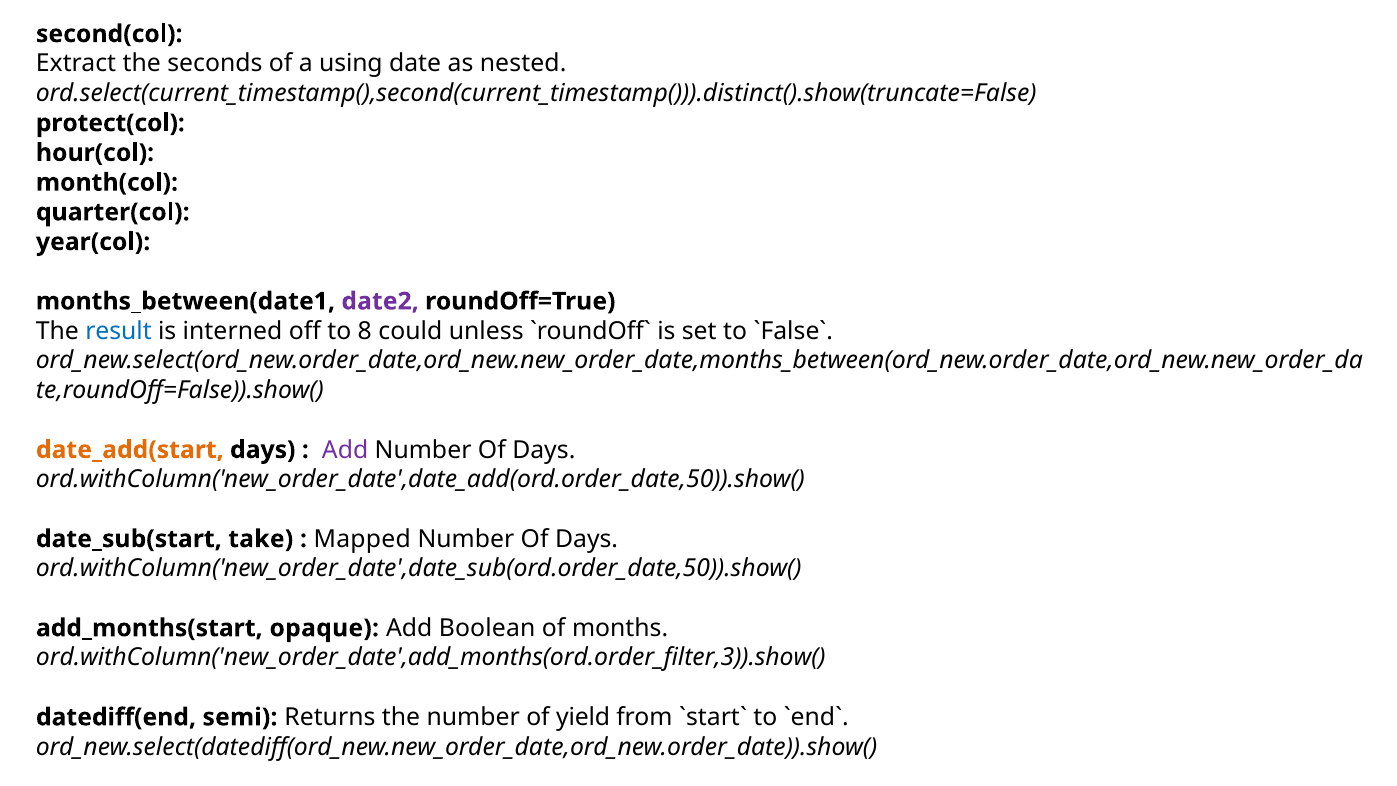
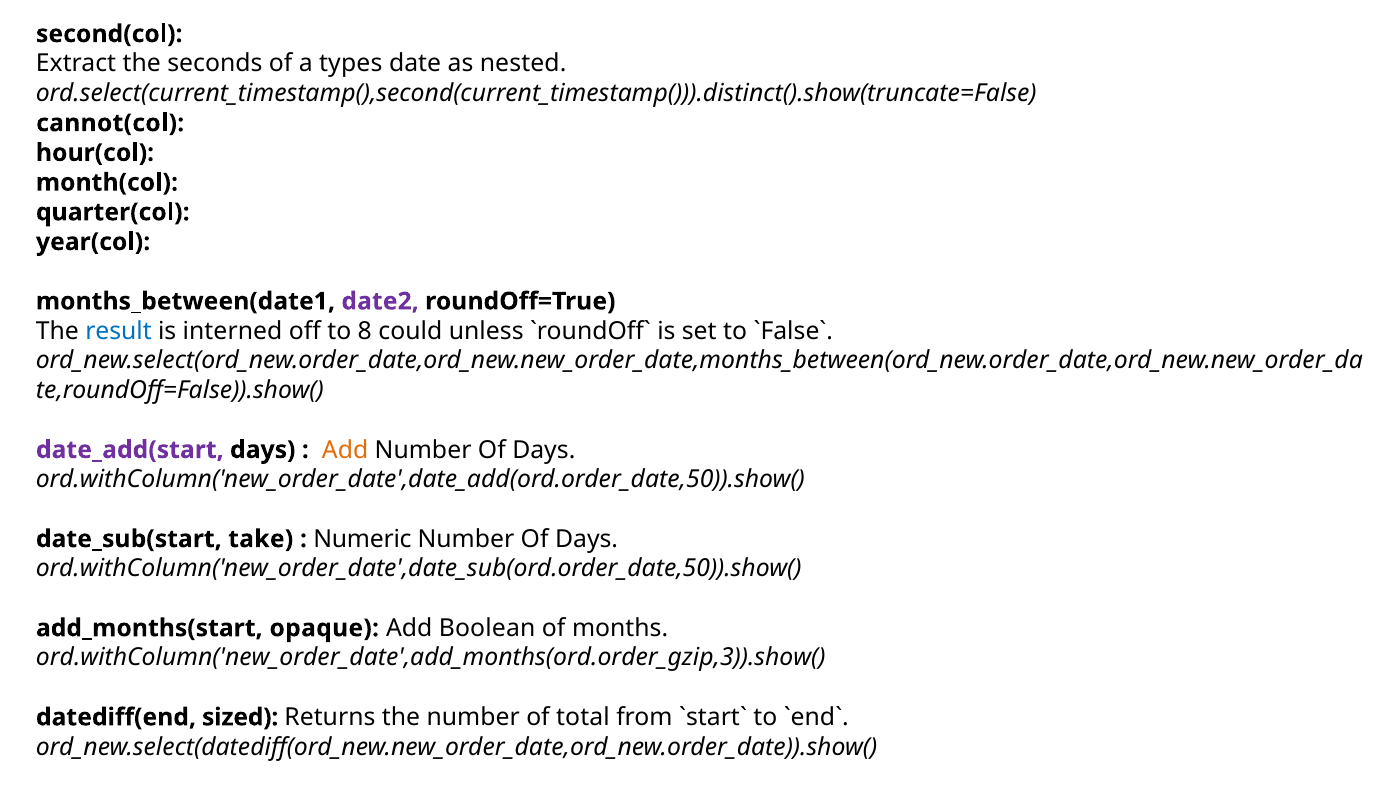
using: using -> types (351, 64)
protect(col: protect(col -> cannot(col (110, 123)
date_add(start colour: orange -> purple (130, 450)
Add colour: purple -> orange (345, 450)
Mapped: Mapped -> Numeric (362, 539)
ord.withColumn('new_order_date',add_months(ord.order_filter,3)).show(: ord.withColumn('new_order_date',add_months(ord.order_filter,3)).show( -> ord.withColumn('new_order_date',add_months(ord.order_gzip,3)).show( (431, 658)
semi: semi -> sized (240, 717)
yield: yield -> total (583, 717)
